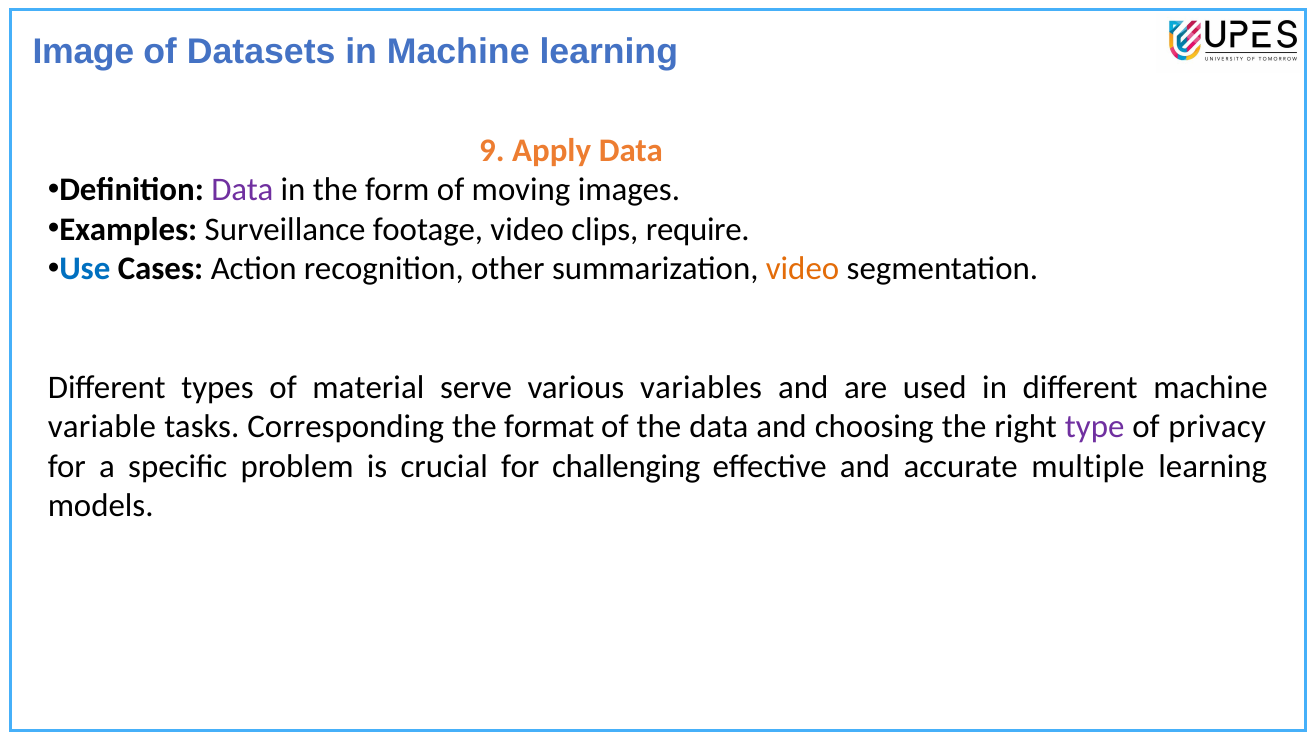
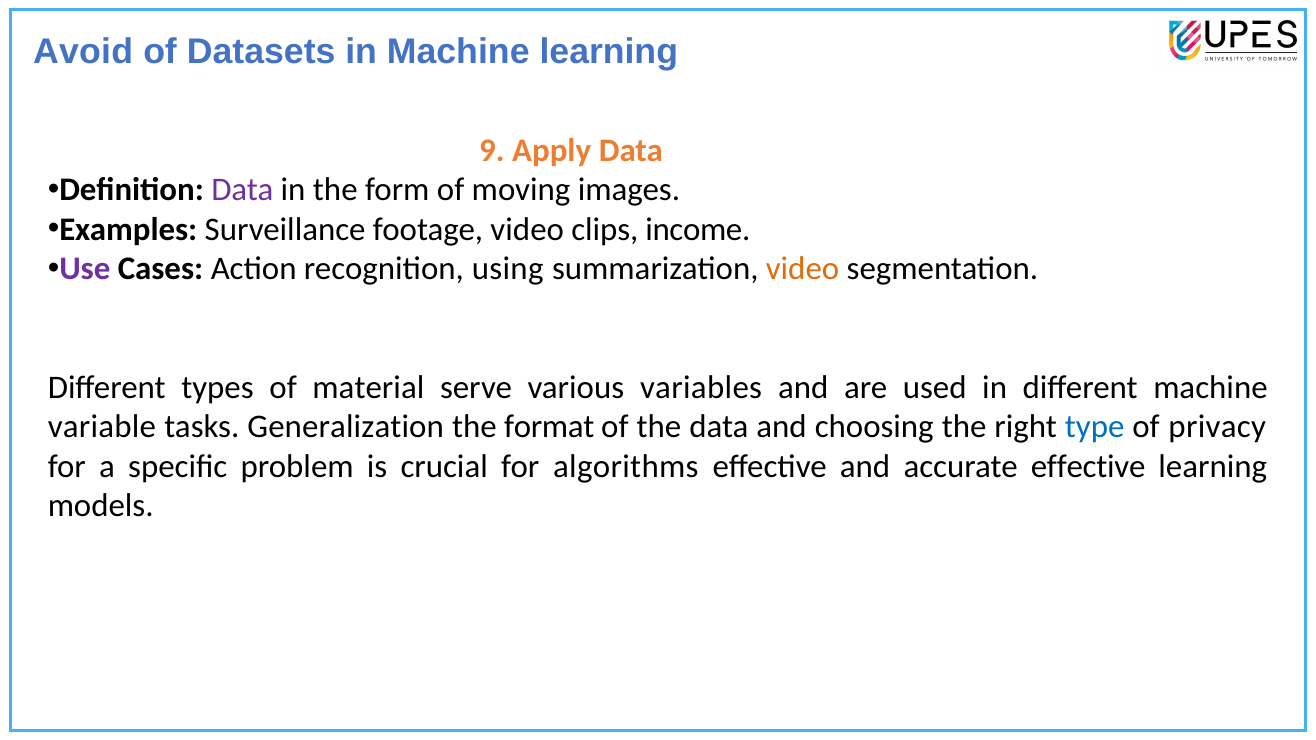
Image: Image -> Avoid (83, 52)
require: require -> income (698, 230)
Use colour: blue -> purple (85, 269)
other: other -> using (508, 269)
Corresponding: Corresponding -> Generalization (346, 427)
type colour: purple -> blue (1095, 427)
challenging: challenging -> algorithms (626, 467)
accurate multiple: multiple -> effective (1088, 467)
